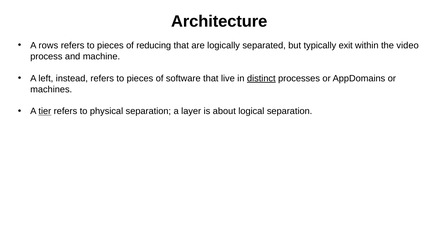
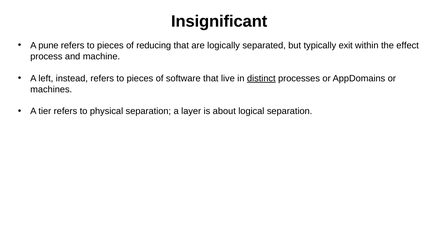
Architecture: Architecture -> Insignificant (219, 21)
rows: rows -> pune (48, 45)
video: video -> effect (408, 45)
tier underline: present -> none (45, 112)
